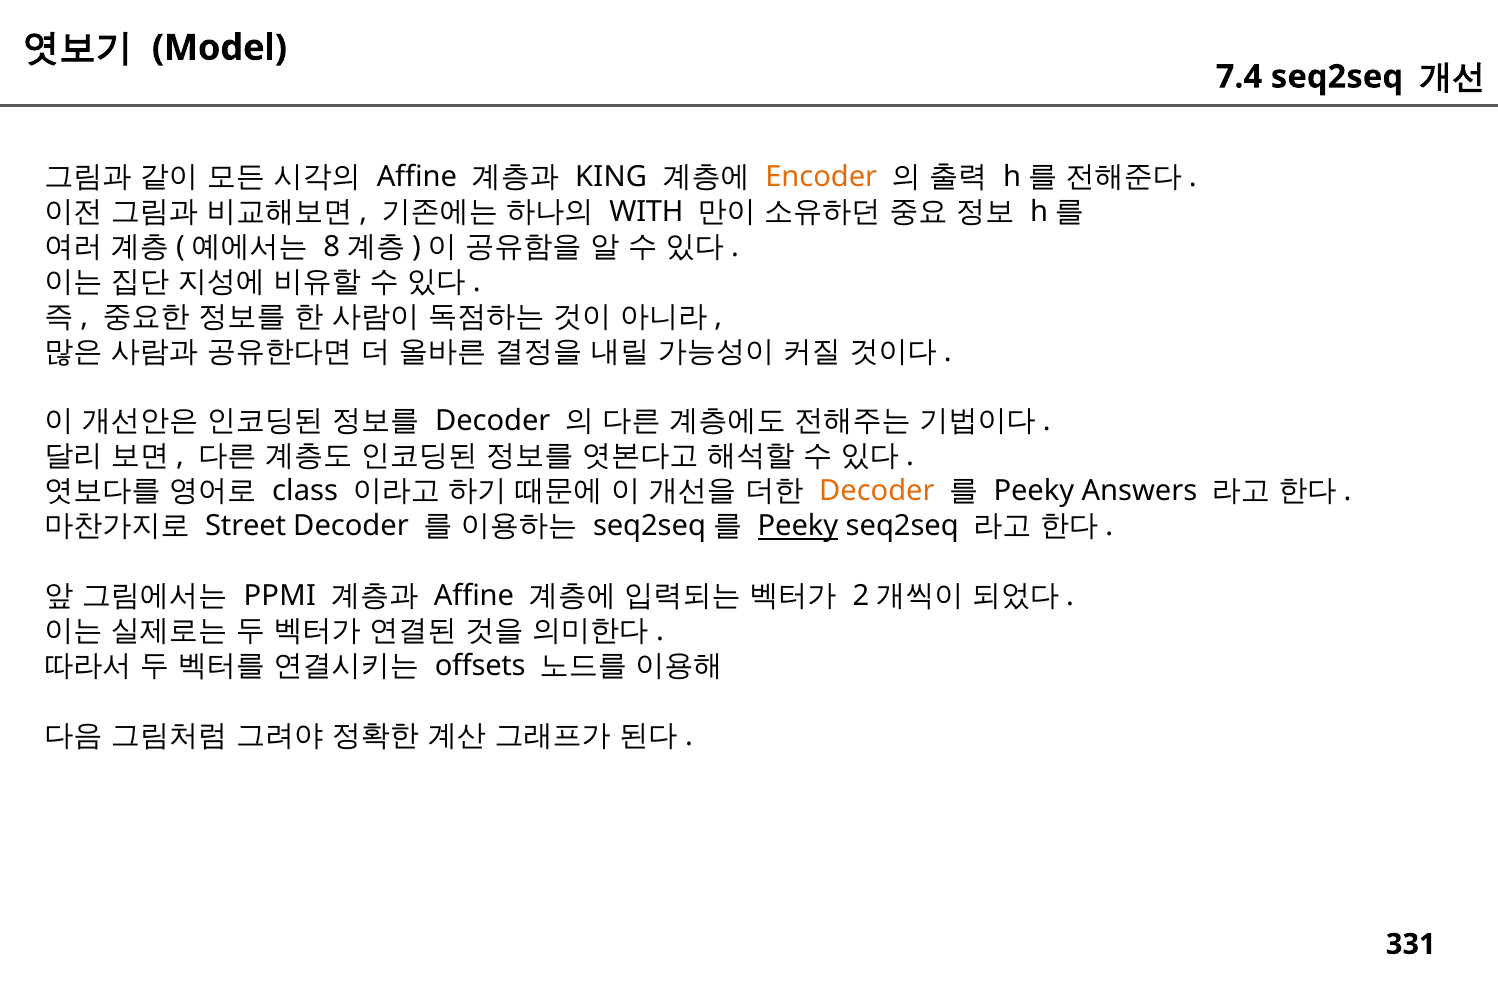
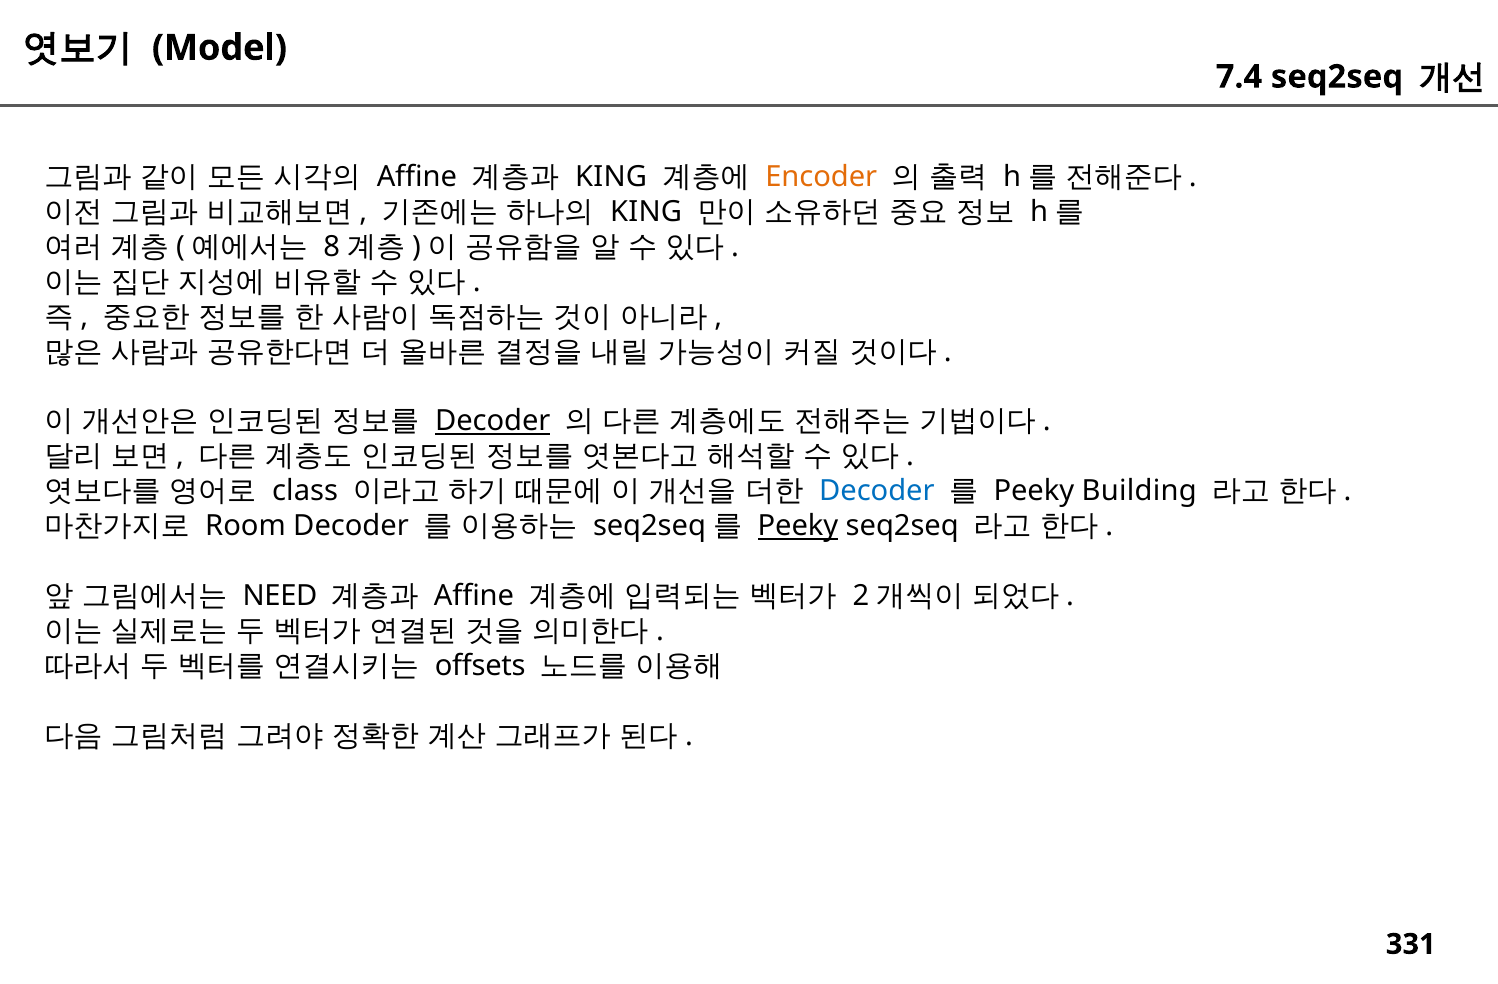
WITH: WITH -> KING (646, 212)
Decoder underline: none -> present (493, 421)
Decoder colour: orange -> blue (877, 491)
Answers: Answers -> Building (1139, 491)
Street: Street -> Room (246, 526)
PPMI: PPMI -> NEED (280, 596)
